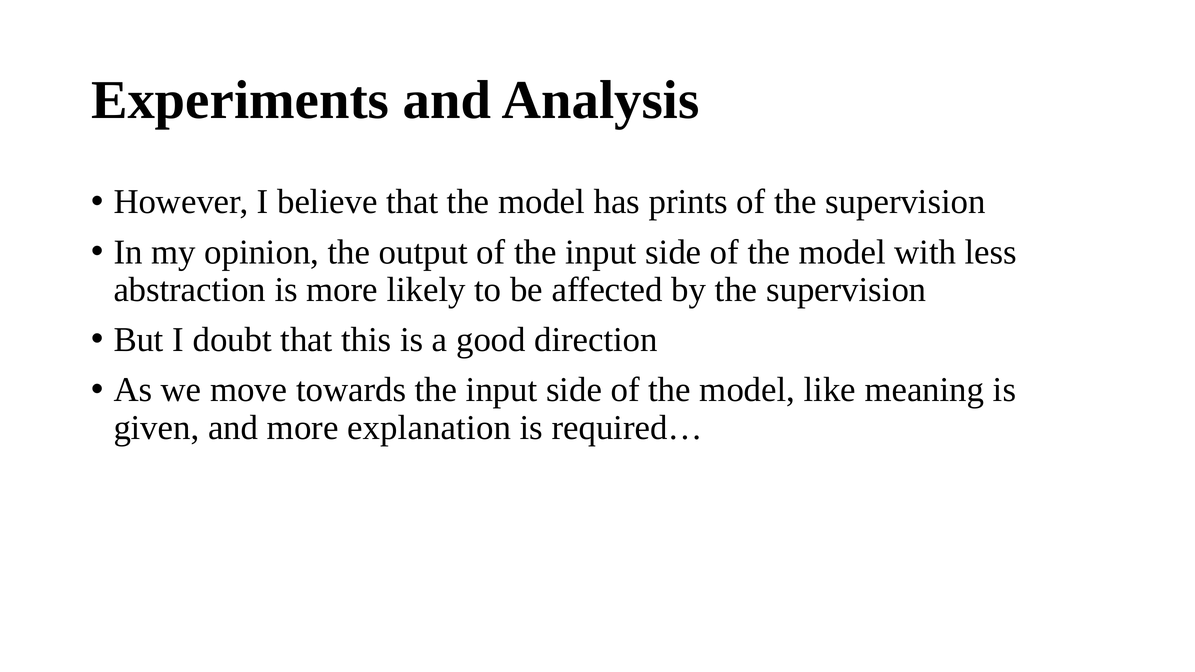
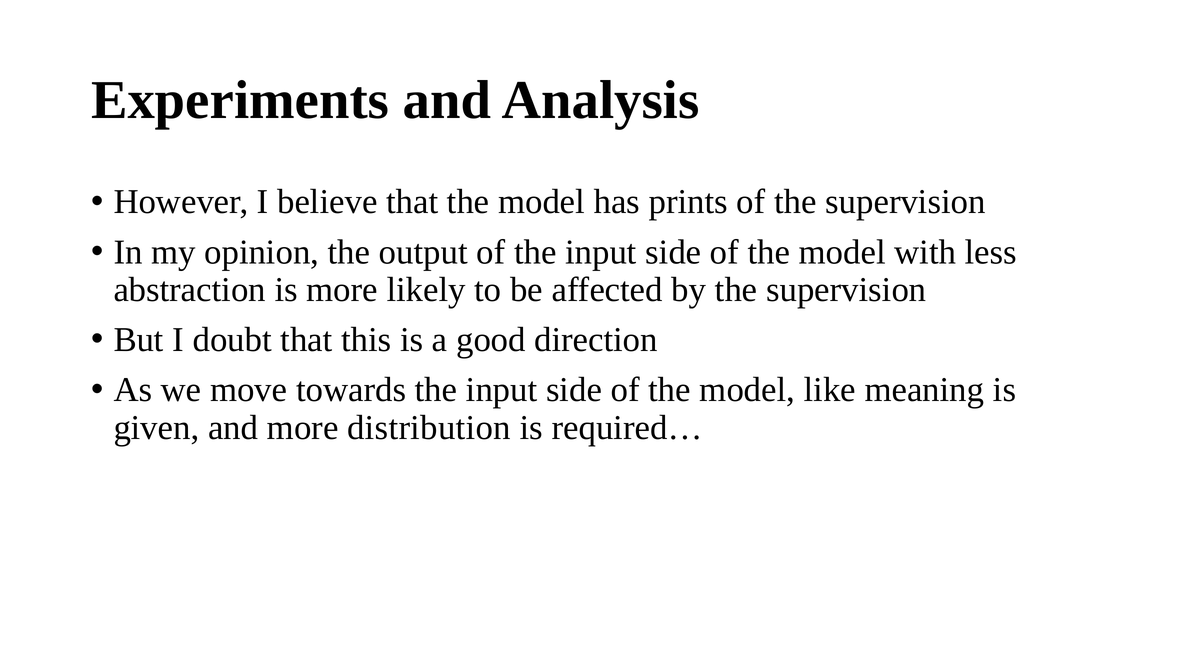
explanation: explanation -> distribution (429, 428)
